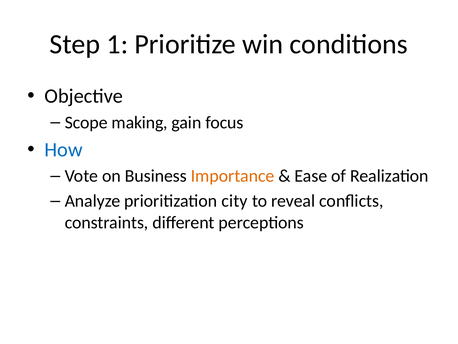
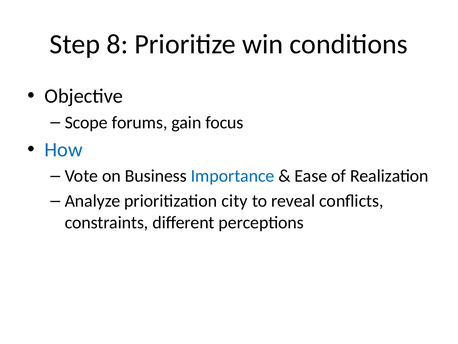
1: 1 -> 8 (117, 44)
making: making -> forums (140, 122)
Importance colour: orange -> blue (233, 176)
